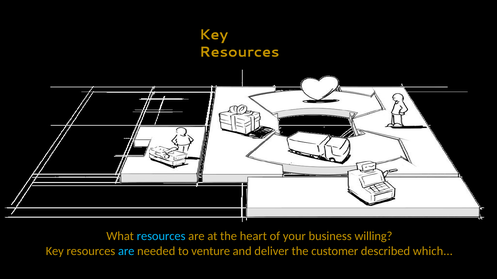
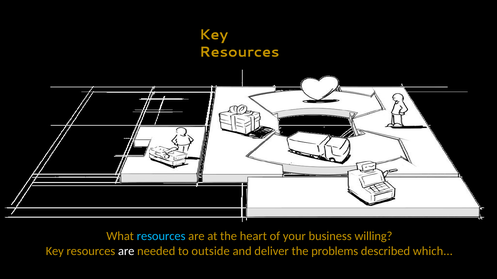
are colour: light blue -> white (126, 252)
venture: venture -> outside (211, 252)
customer: customer -> problems (335, 252)
